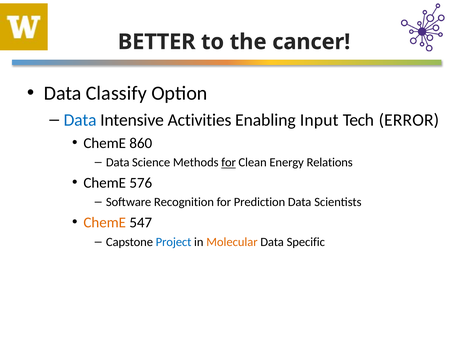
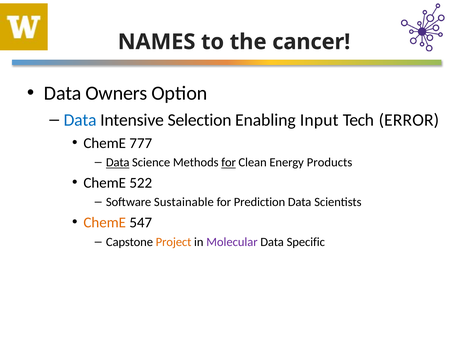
BETTER: BETTER -> NAMES (157, 42)
Classify: Classify -> Owners (116, 93)
Activities: Activities -> Selection (200, 120)
860: 860 -> 777 (141, 143)
Data underline: none -> present (118, 163)
Relations: Relations -> Products (330, 163)
576: 576 -> 522 (141, 183)
Recognition: Recognition -> Sustainable (184, 202)
Project colour: blue -> orange (174, 242)
Molecular colour: orange -> purple (232, 242)
